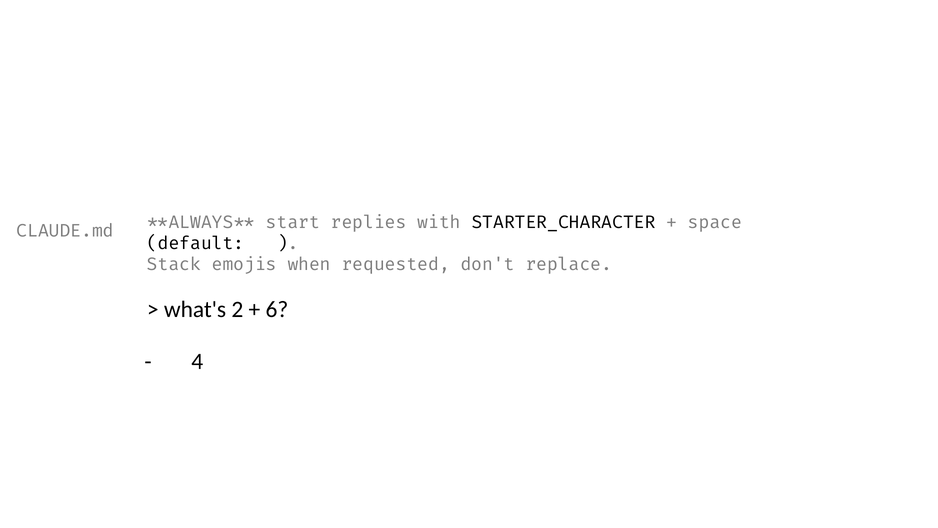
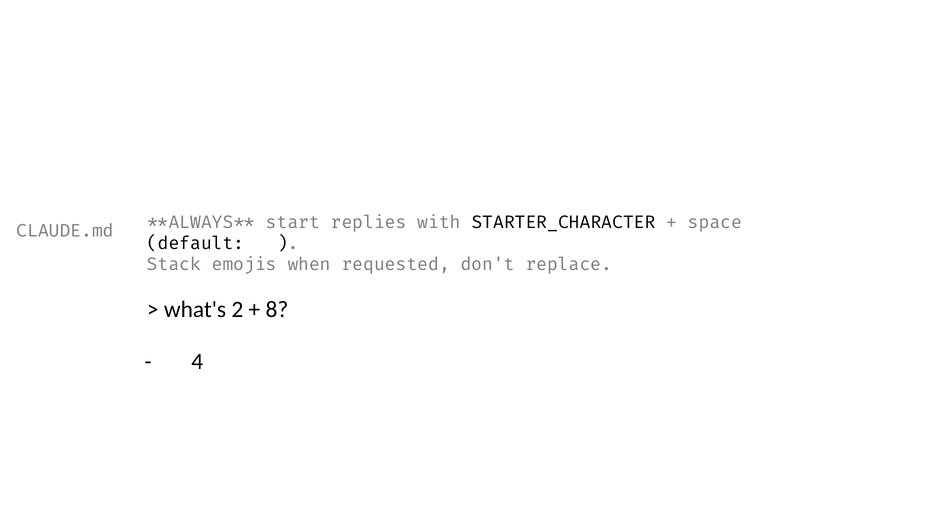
6: 6 -> 8 (277, 309)
